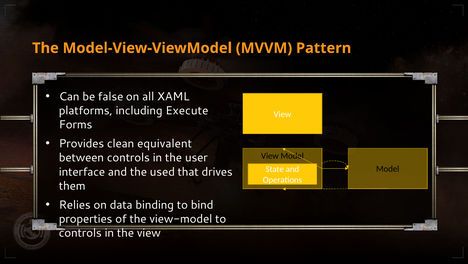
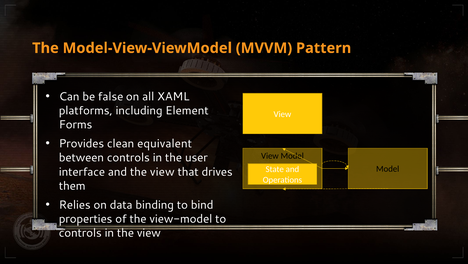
Execute: Execute -> Element (187, 110)
and the used: used -> view (162, 171)
